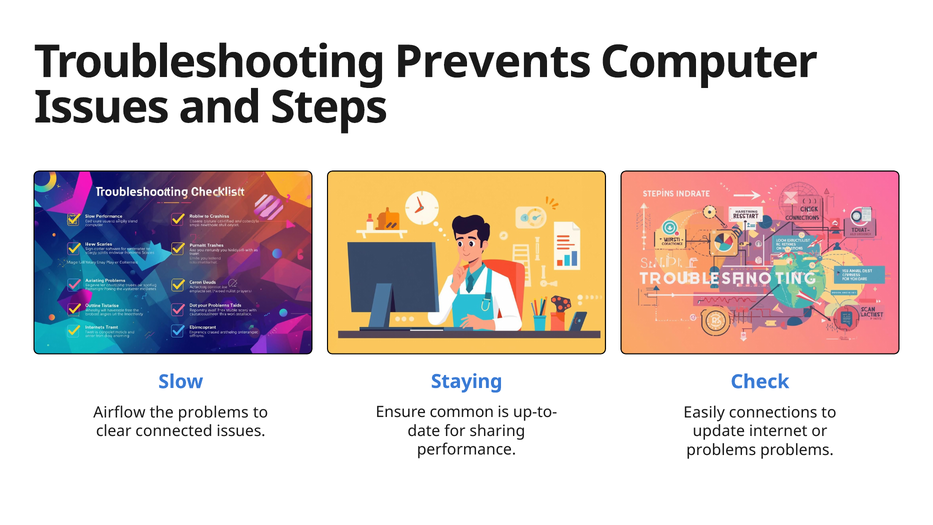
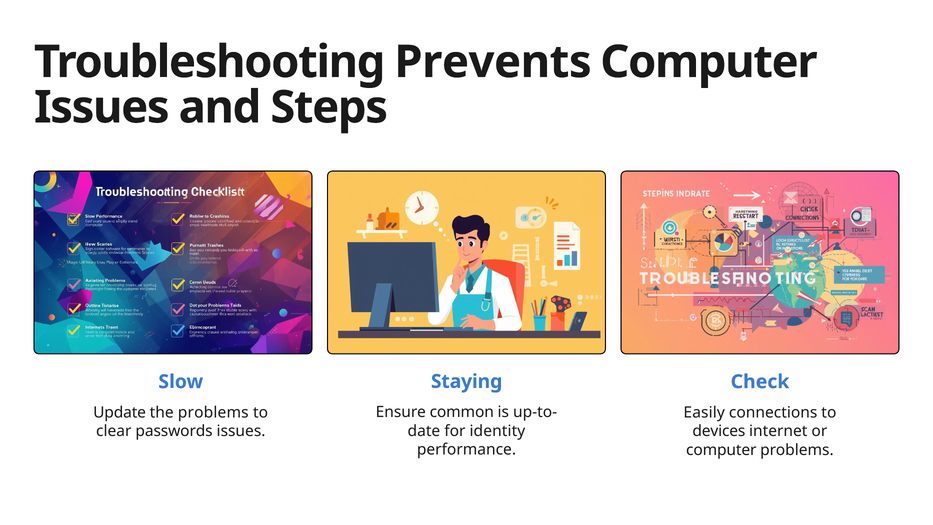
Airflow: Airflow -> Update (120, 412)
sharing: sharing -> identity (497, 431)
connected: connected -> passwords (174, 431)
update: update -> devices (719, 431)
problems: problems -> computer (721, 450)
